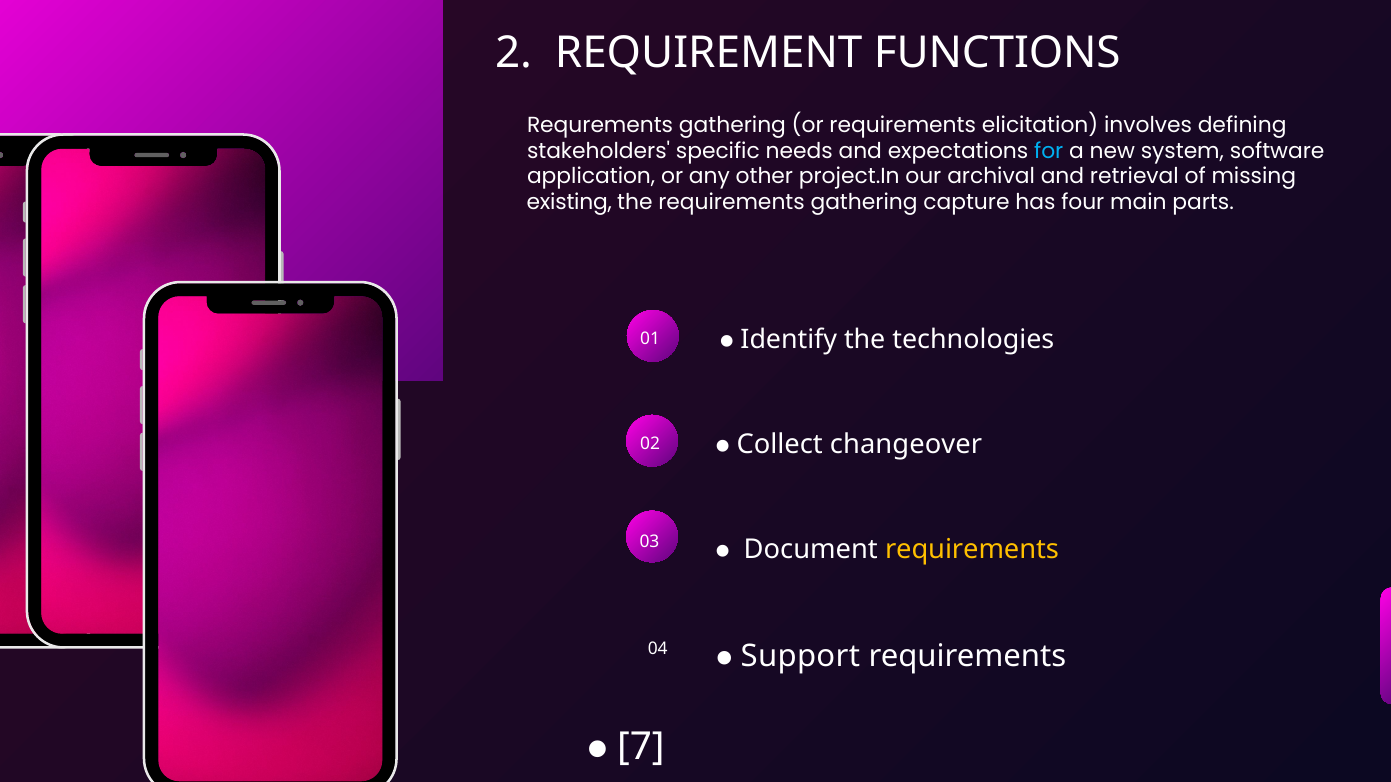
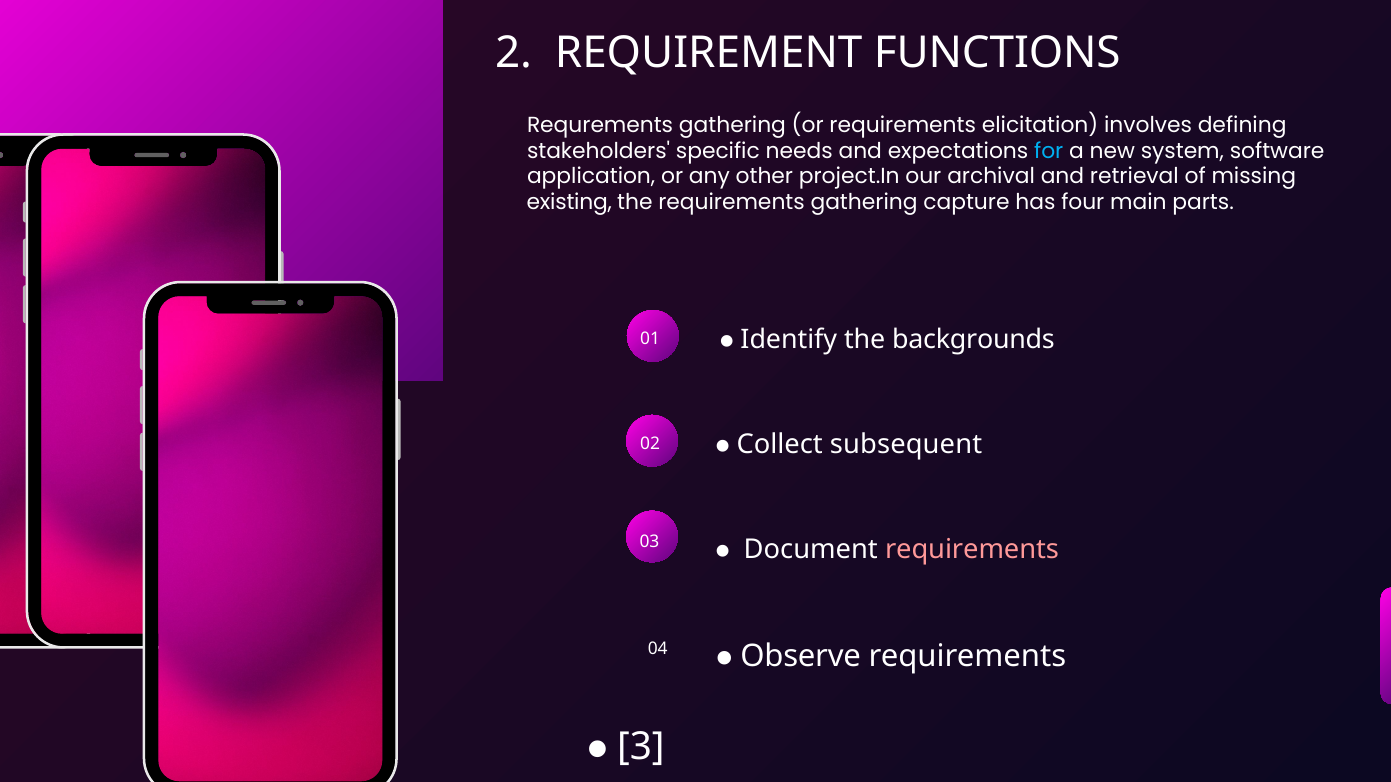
technologies: technologies -> backgrounds (973, 340)
changeover: changeover -> subsequent (906, 445)
requirements colour: yellow -> pink (972, 550)
Support: Support -> Observe (801, 657)
7: 7 -> 3 (641, 747)
